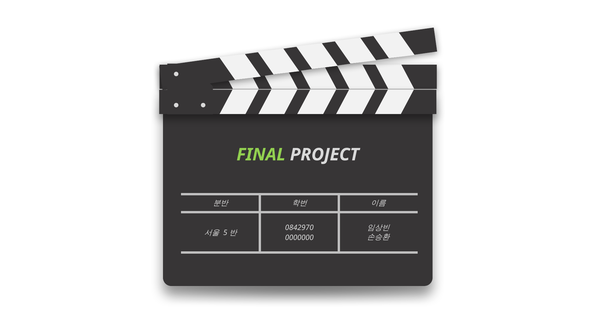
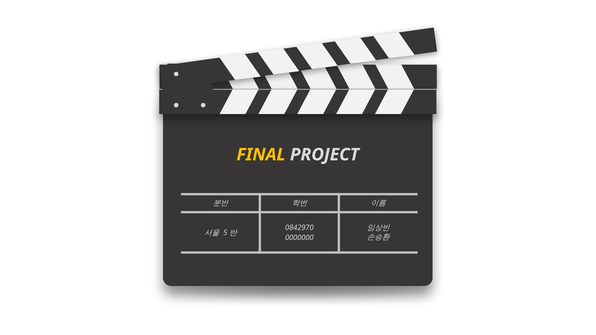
FINAL colour: light green -> yellow (261, 155)
